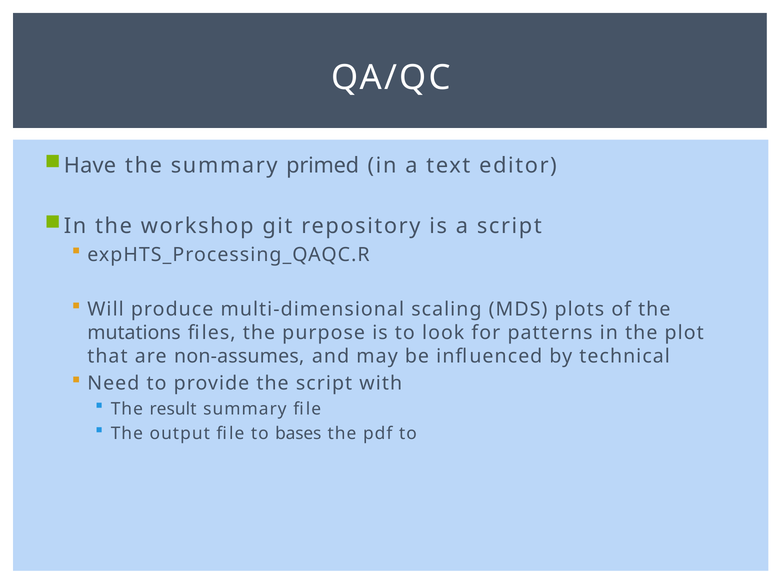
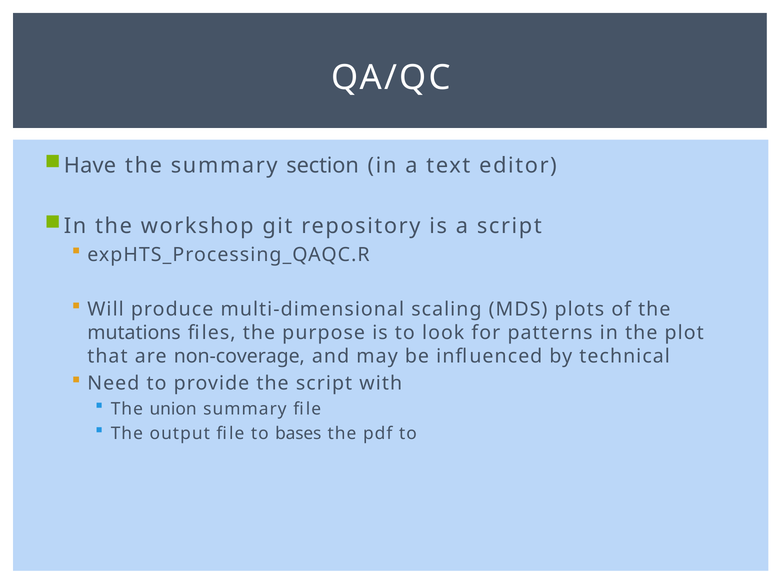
primed: primed -> section (323, 165)
non-assumes: non-assumes -> non-coverage (239, 357)
result: result -> union (173, 409)
